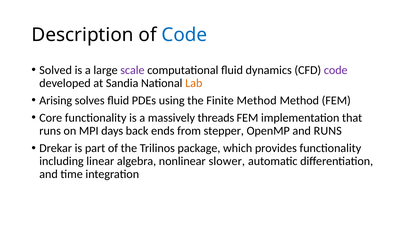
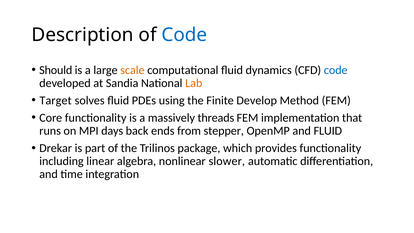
Solved: Solved -> Should (56, 70)
scale colour: purple -> orange (132, 70)
code colour: purple -> blue (336, 70)
Arising: Arising -> Target (56, 100)
Finite Method: Method -> Develop (257, 100)
and RUNS: RUNS -> FLUID (328, 131)
